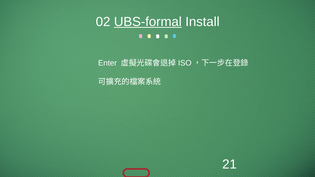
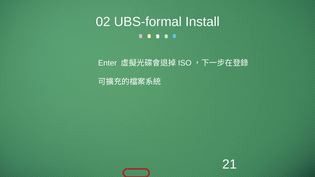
UBS-formal underline: present -> none (148, 22)
